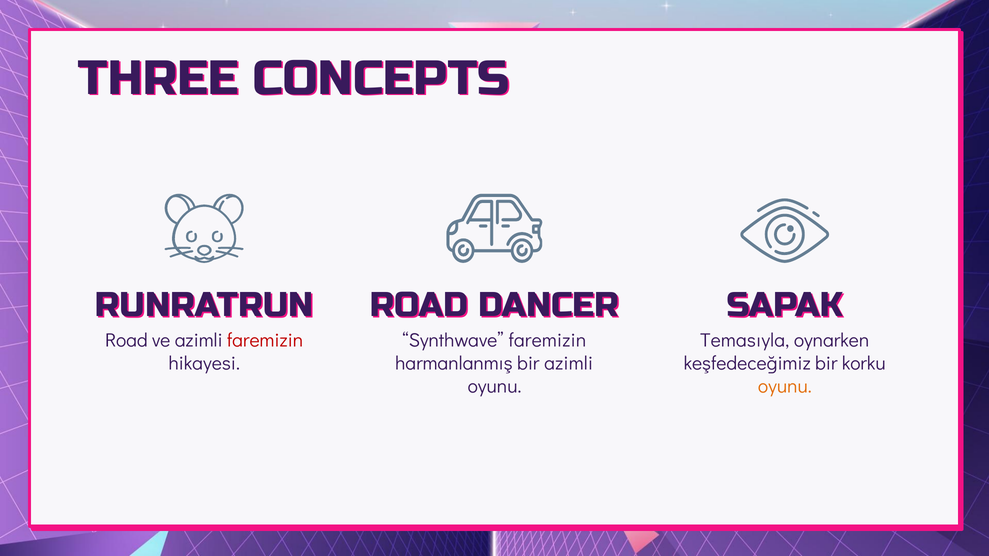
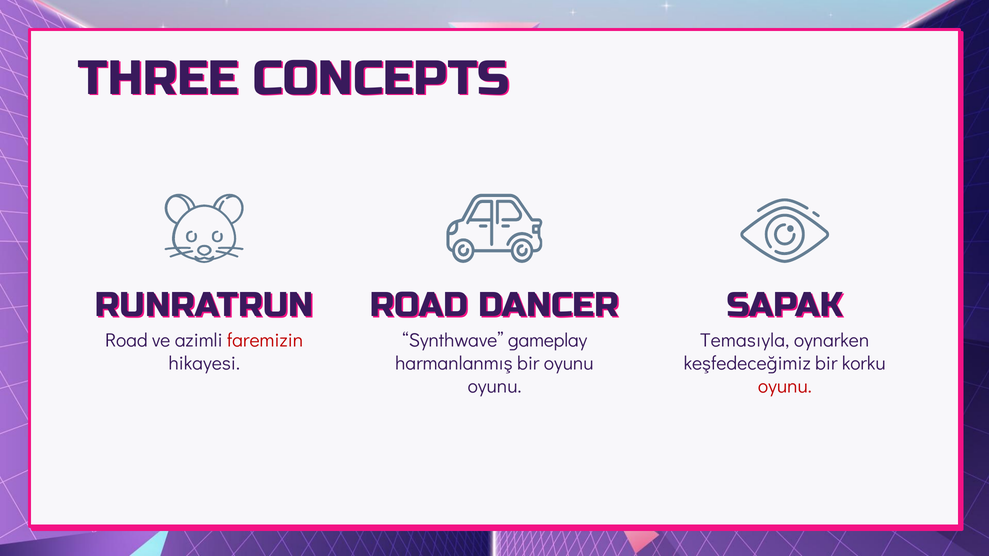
Synthwave faremizin: faremizin -> gameplay (548, 341)
bir azimli: azimli -> oyunu (569, 364)
oyunu colour: orange -> red (785, 387)
